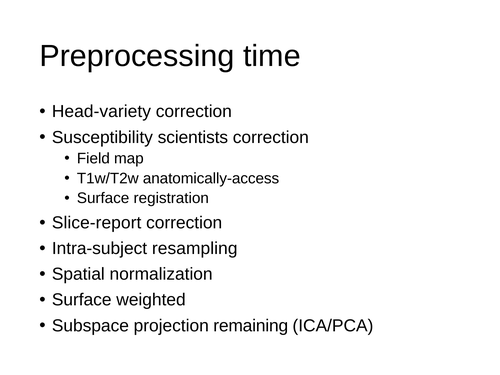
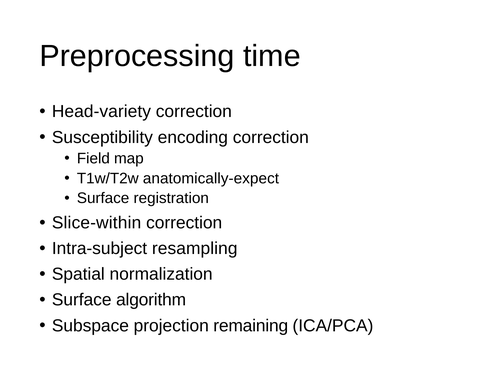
scientists: scientists -> encoding (193, 137)
anatomically-access: anatomically-access -> anatomically-expect (211, 178)
Slice-report: Slice-report -> Slice-within (97, 223)
weighted: weighted -> algorithm (151, 300)
